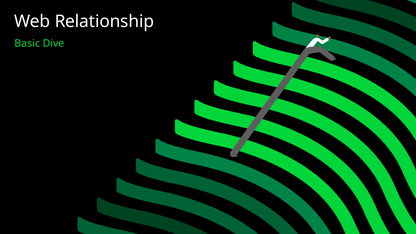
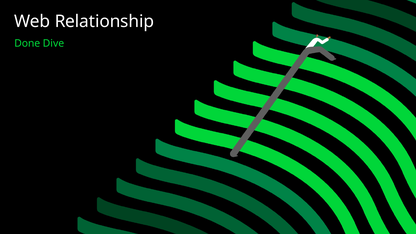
Basic: Basic -> Done (27, 43)
